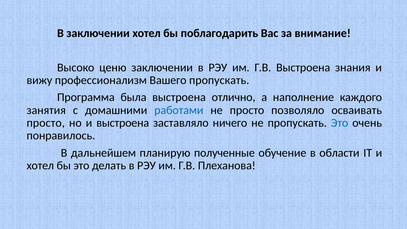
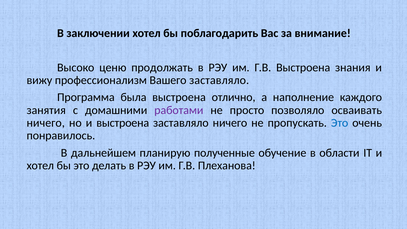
ценю заключении: заключении -> продолжать (162, 67)
Вашего пропускать: пропускать -> заставляло (219, 80)
работами colour: blue -> purple (179, 110)
просто: просто -> ничего (46, 123)
